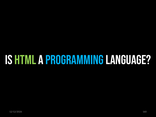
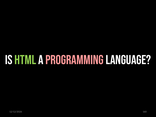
PROGRAMMING colour: light blue -> pink (75, 60)
